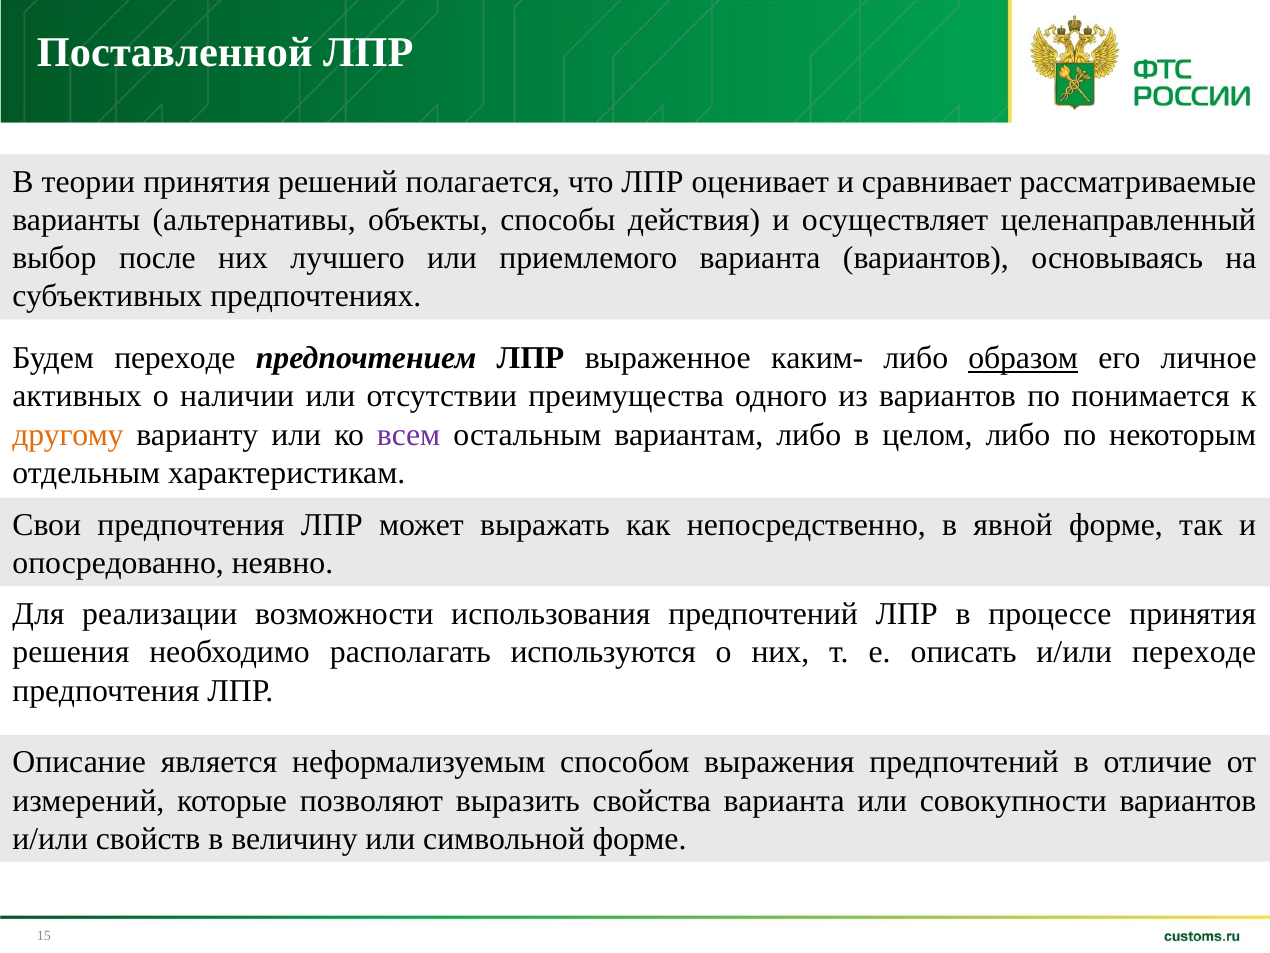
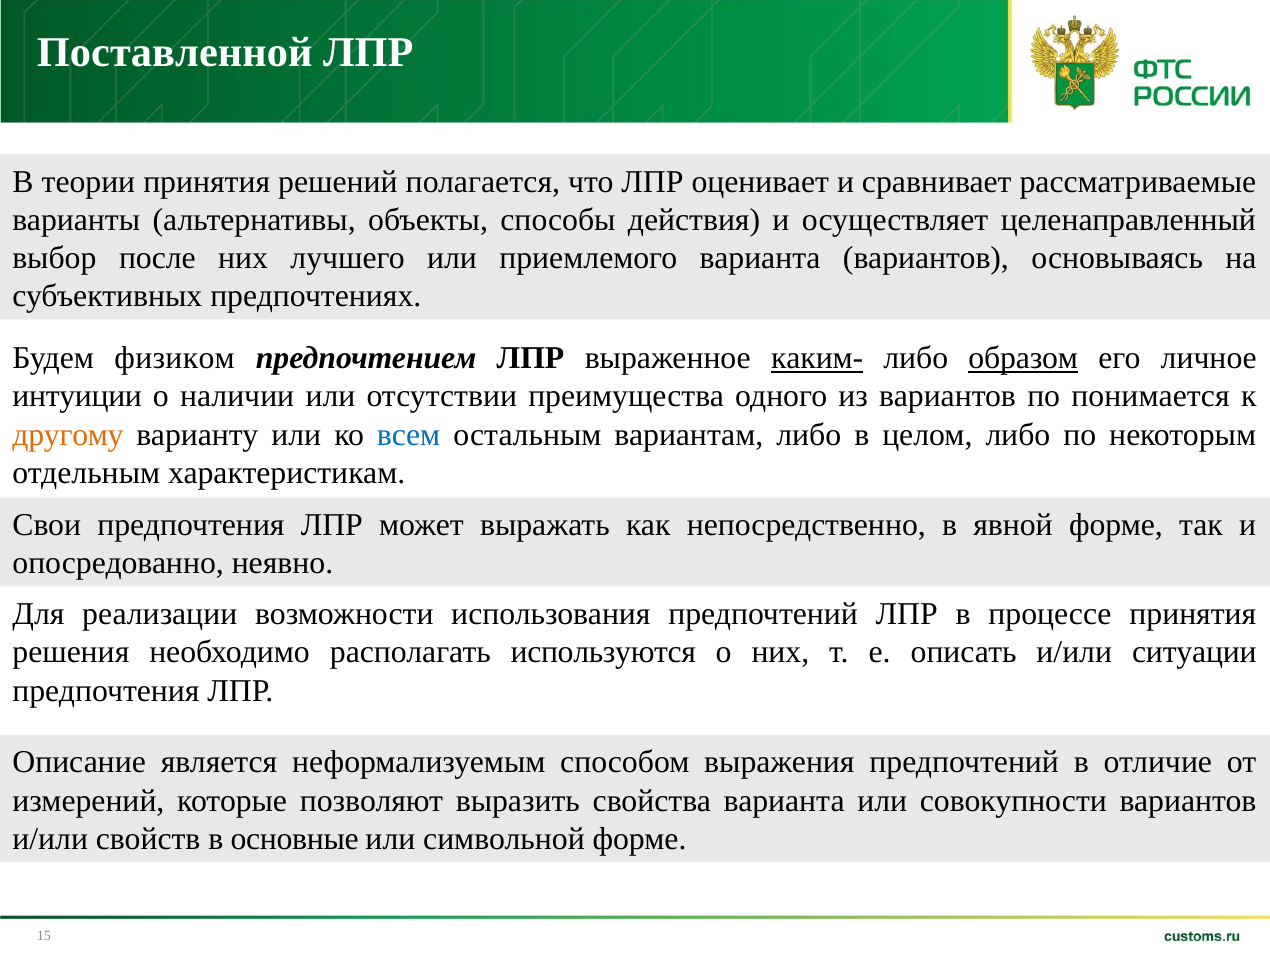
Будем переходе: переходе -> физиком (175, 358)
каким- underline: none -> present (817, 358)
активных: активных -> интуиции (77, 396)
всем colour: purple -> blue (409, 434)
и/или переходе: переходе -> ситуации (1194, 652)
величину: величину -> основные (295, 838)
